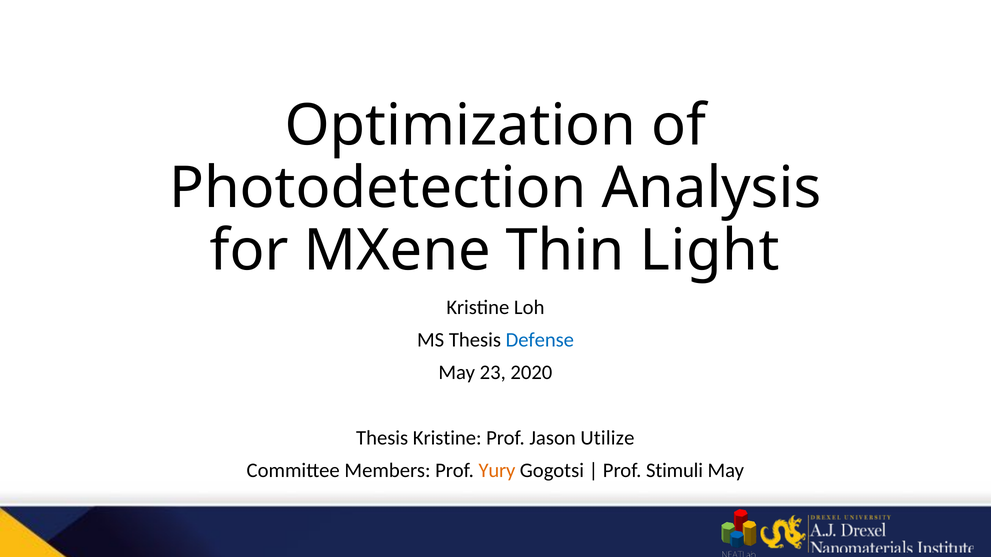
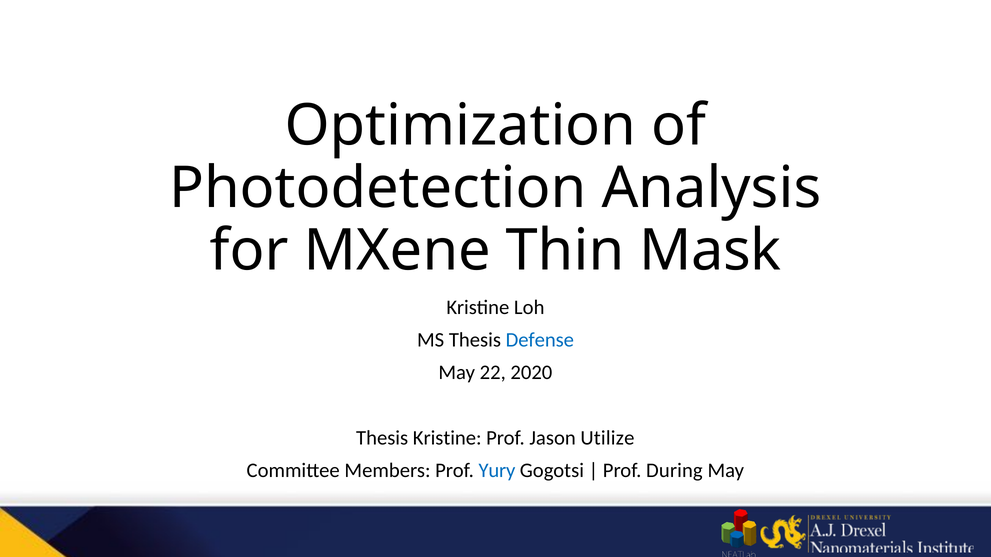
Light: Light -> Mask (710, 251)
23: 23 -> 22 (493, 373)
Yury colour: orange -> blue (497, 471)
Stimuli: Stimuli -> During (674, 471)
